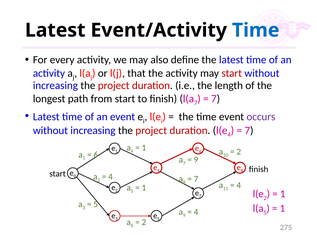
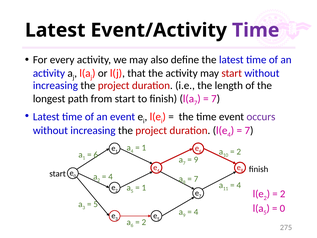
Time colour: blue -> purple (256, 30)
1: 1 -> 2 (283, 194)
1: 1 -> 0 (282, 208)
